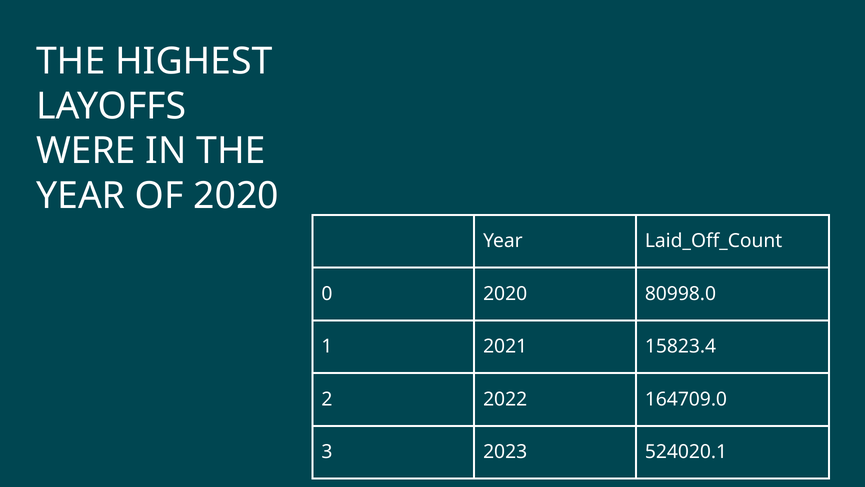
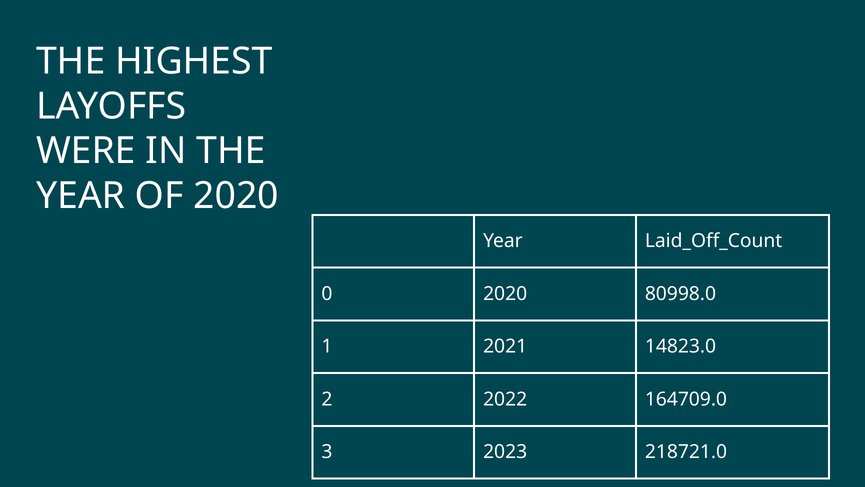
15823.4: 15823.4 -> 14823.0 (680, 346)
524020.1: 524020.1 -> 218721.0 (686, 451)
